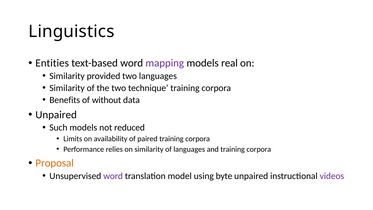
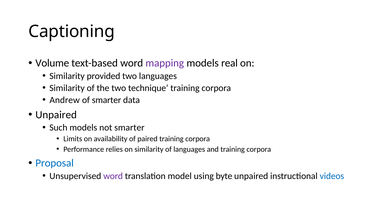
Linguistics: Linguistics -> Captioning (72, 31)
Entities: Entities -> Volume (52, 63)
Benefits: Benefits -> Andrew (65, 100)
of without: without -> smarter (107, 100)
not reduced: reduced -> smarter (129, 128)
Proposal colour: orange -> blue (55, 163)
videos colour: purple -> blue (332, 176)
